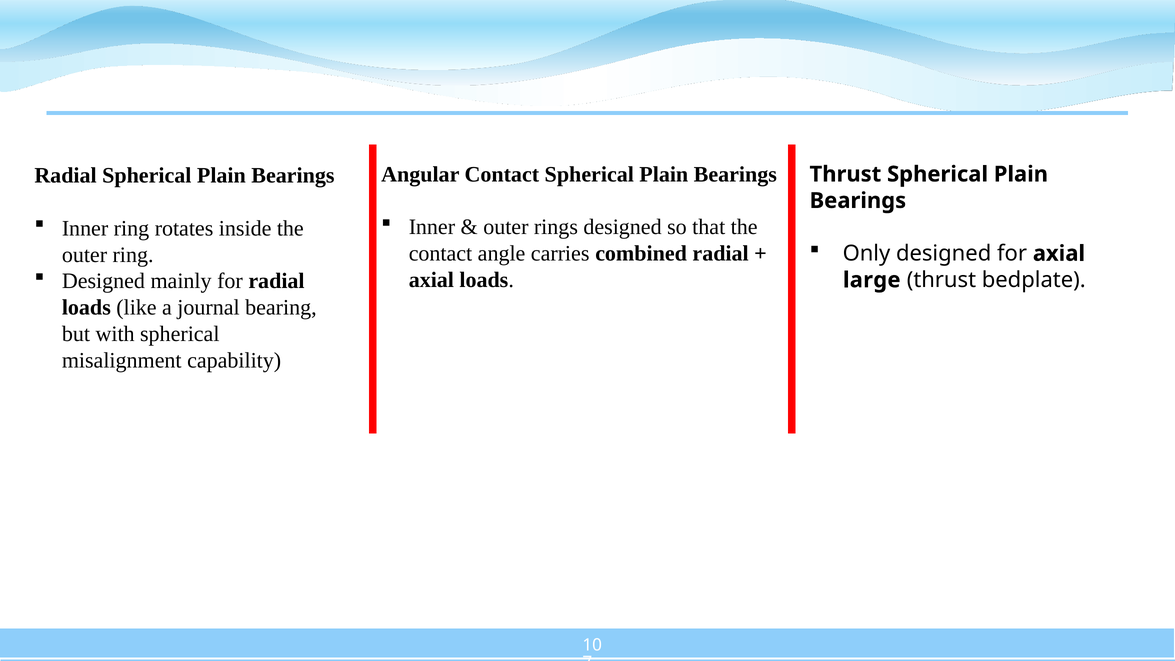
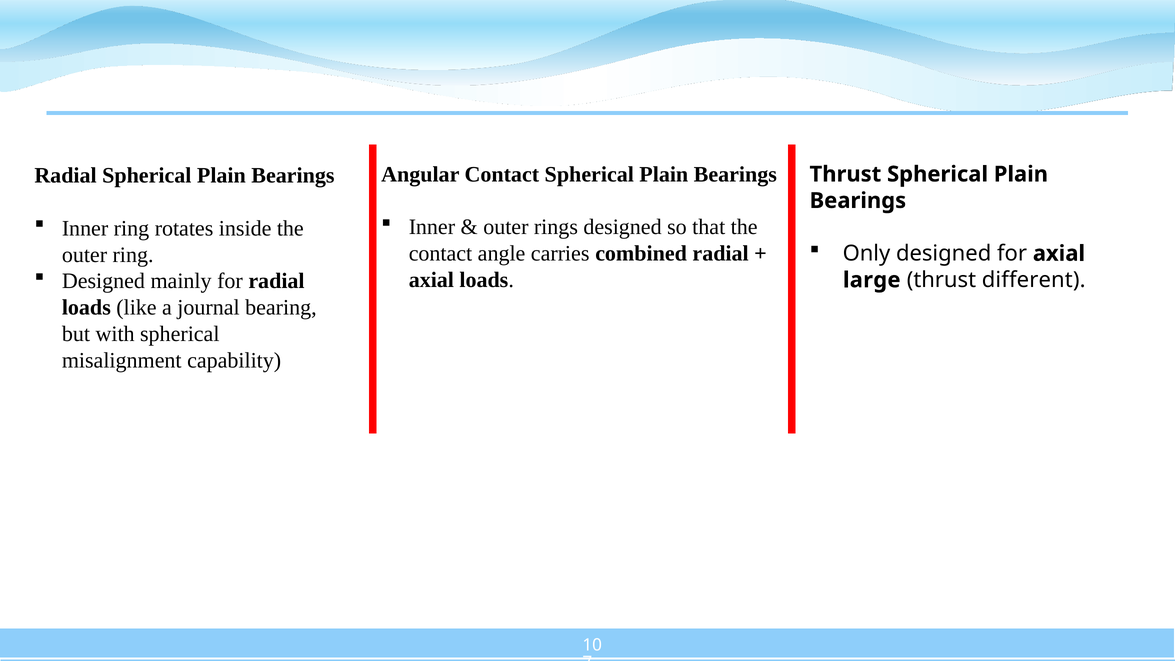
bedplate: bedplate -> different (1034, 280)
